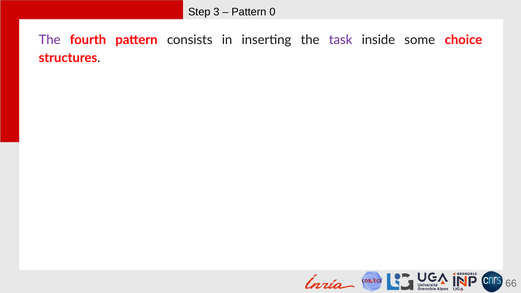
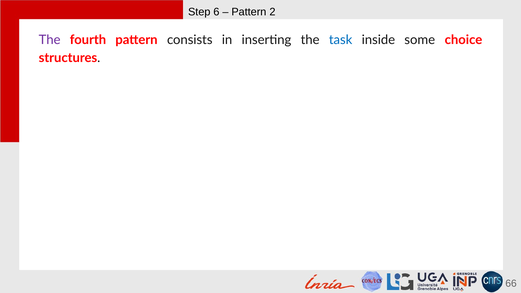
3: 3 -> 6 (216, 12)
0: 0 -> 2 (272, 12)
task colour: purple -> blue (341, 40)
